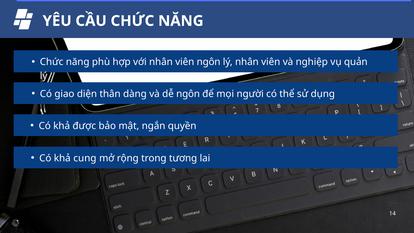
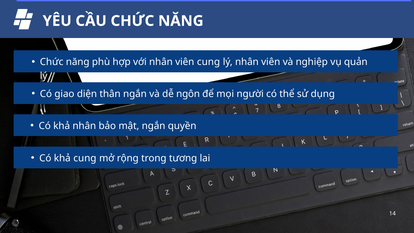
viên ngôn: ngôn -> cung (208, 62)
thân dàng: dàng -> ngắn (135, 94)
khả được: được -> nhân (84, 126)
